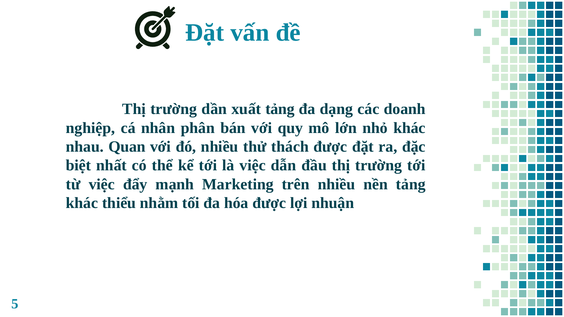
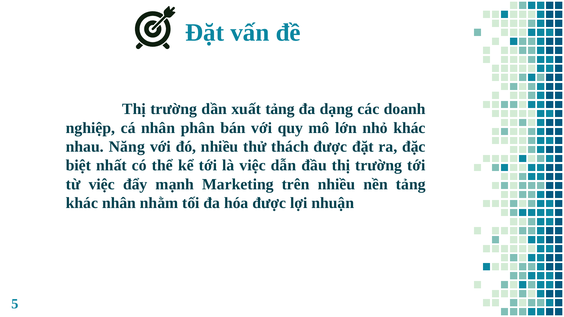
Quan: Quan -> Năng (127, 147)
khác thiểu: thiểu -> nhân (119, 203)
